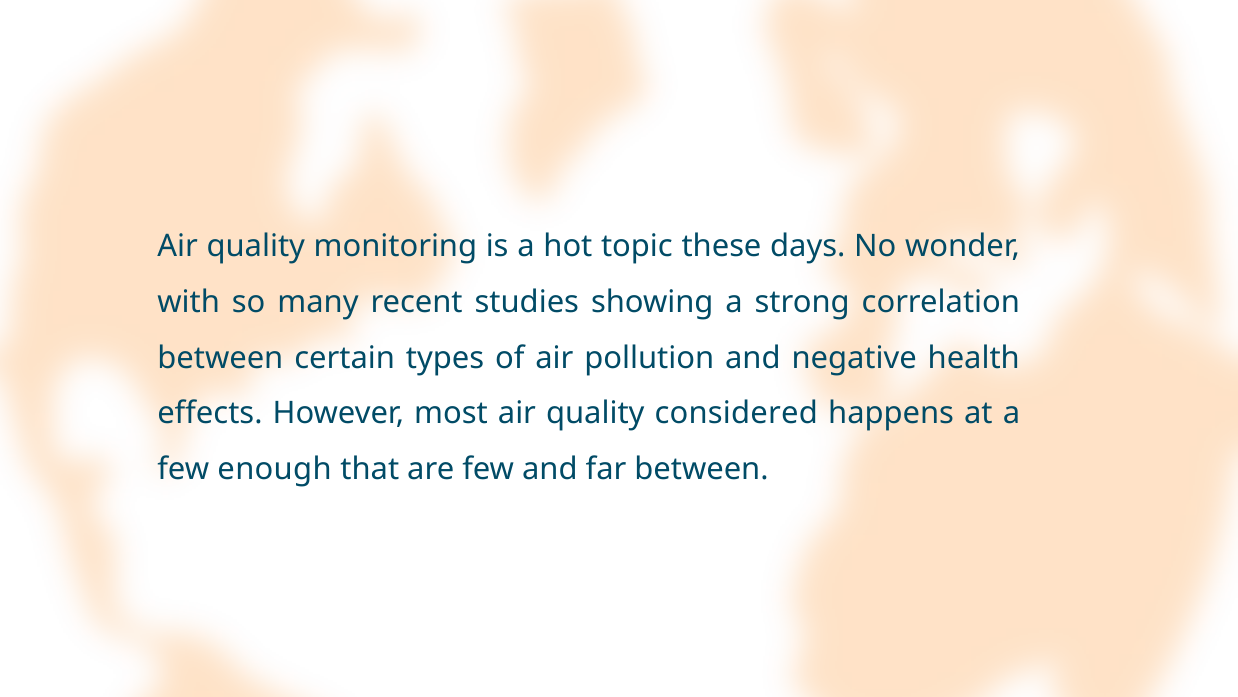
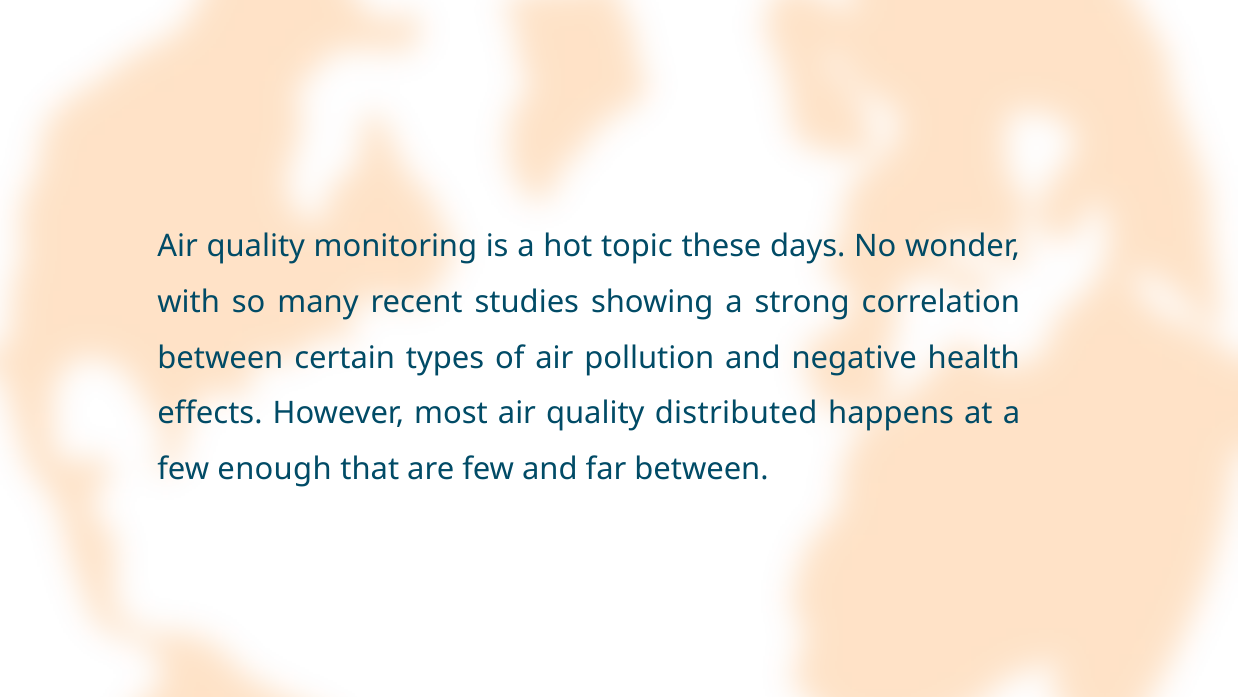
considered: considered -> distributed (736, 413)
